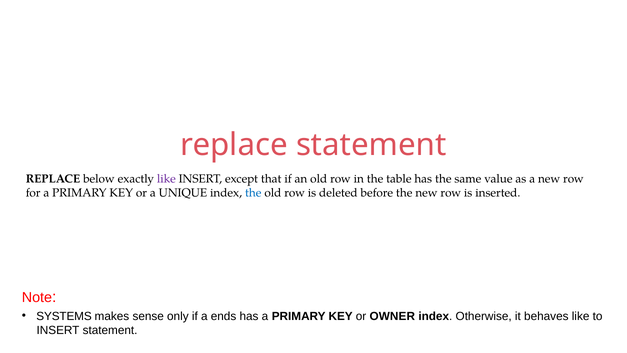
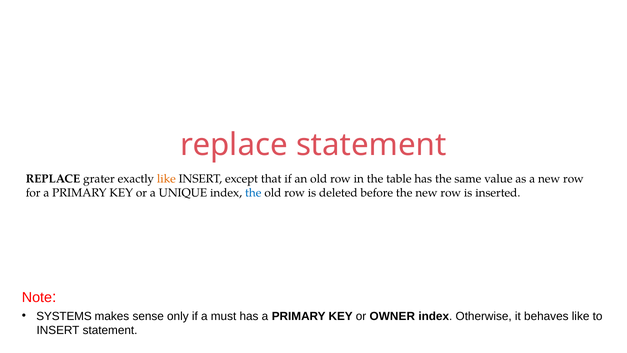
below: below -> grater (99, 179)
like colour: purple -> orange (166, 179)
ends: ends -> must (224, 316)
